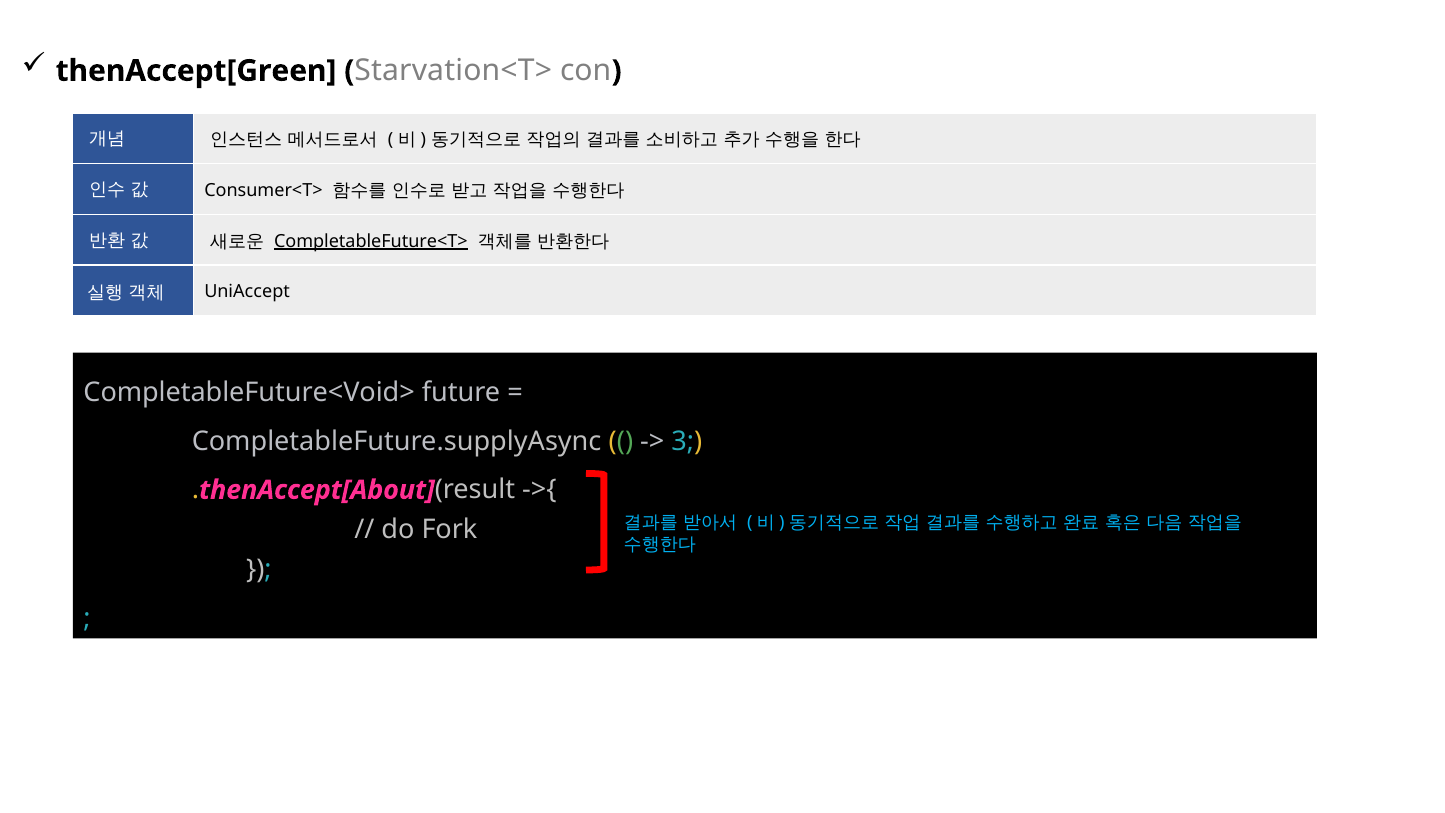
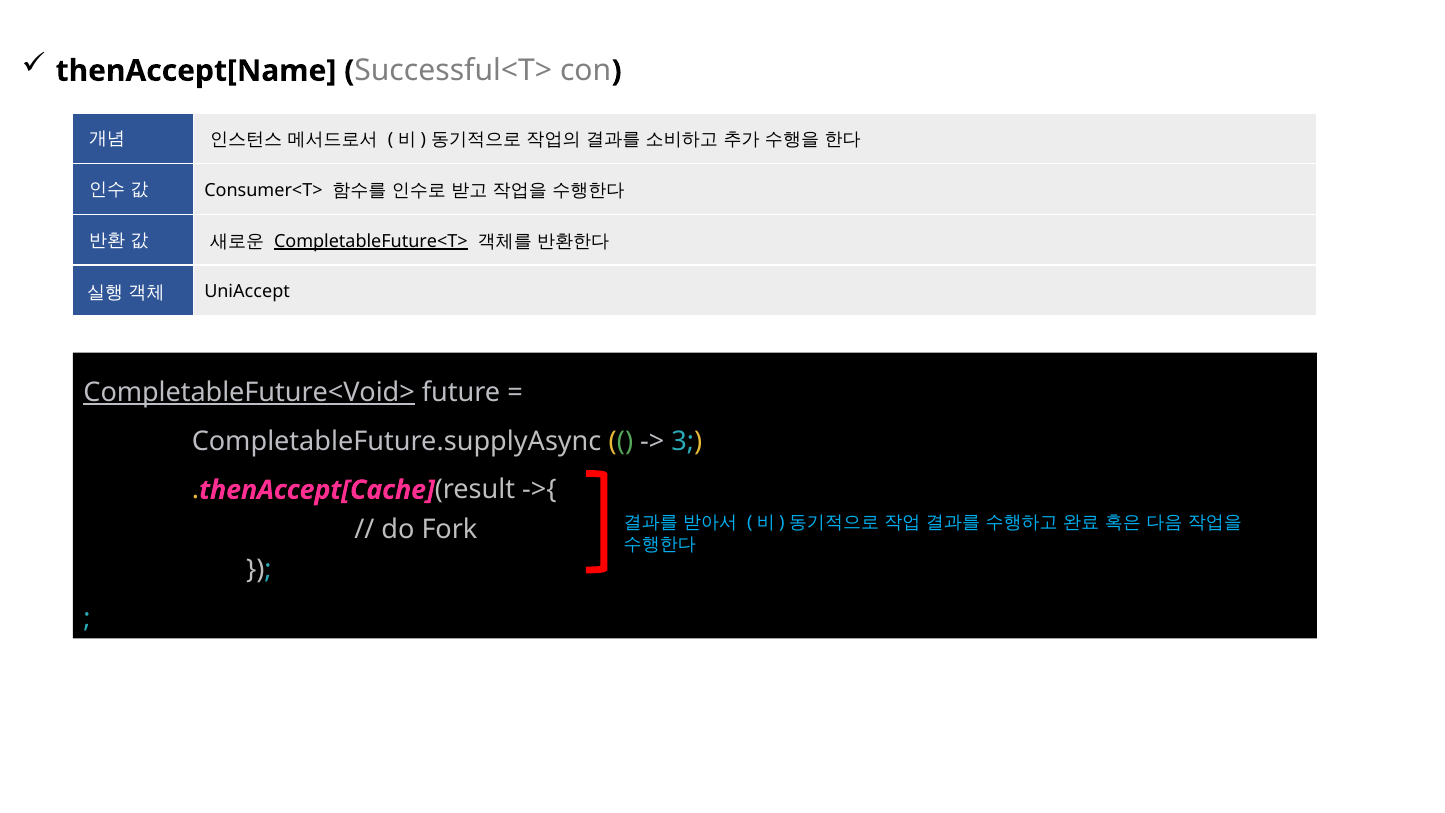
thenAccept[Green: thenAccept[Green -> thenAccept[Name (196, 71)
Starvation<T>: Starvation<T> -> Successful<T> (453, 71)
CompletableFuture<Void> underline: none -> present (249, 392)
thenAccept[About: thenAccept[About -> thenAccept[Cache (317, 490)
